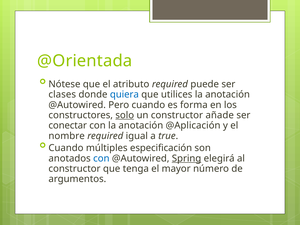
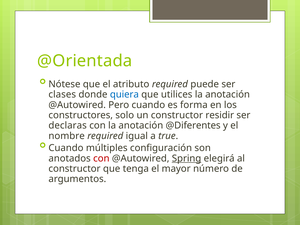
solo underline: present -> none (125, 115)
añade: añade -> residir (220, 115)
conectar: conectar -> declaras (68, 126)
@Aplicación: @Aplicación -> @Diferentes (193, 126)
especificación: especificación -> configuración (161, 148)
con colour: blue -> red (101, 158)
